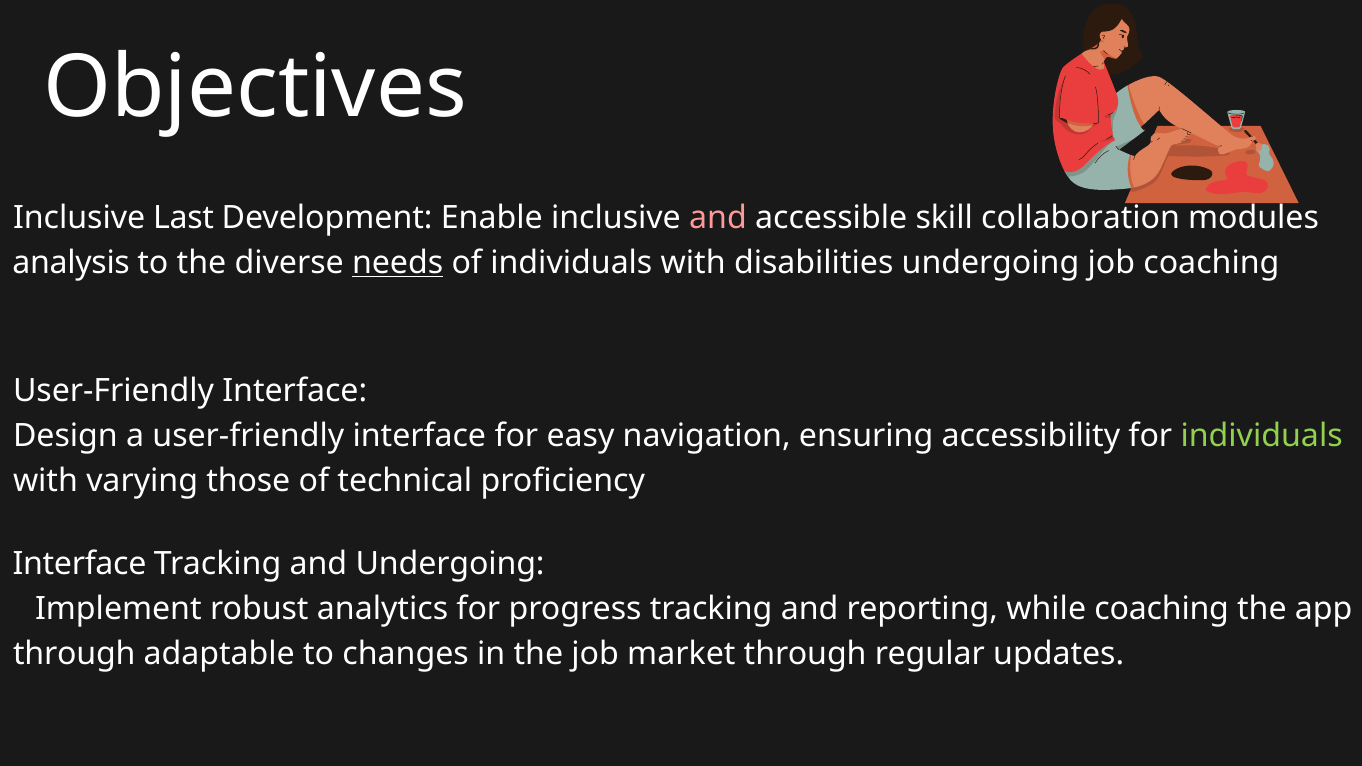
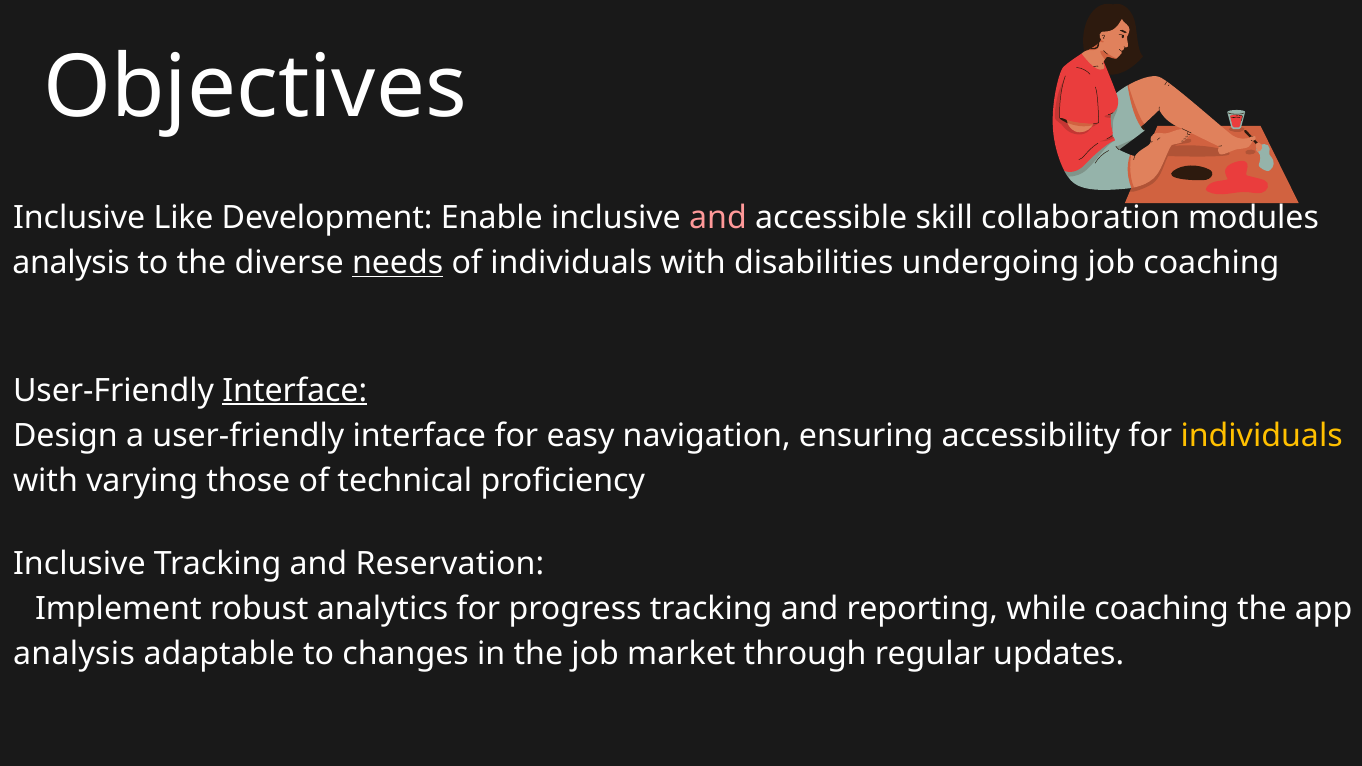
Last: Last -> Like (184, 218)
Interface underline: none -> present (295, 391)
individuals colour: light green -> yellow (1262, 436)
Interface: Interface -> Inclusive (79, 564)
and Undergoing: Undergoing -> Reservation (450, 564)
through: through -> analysis (74, 654)
